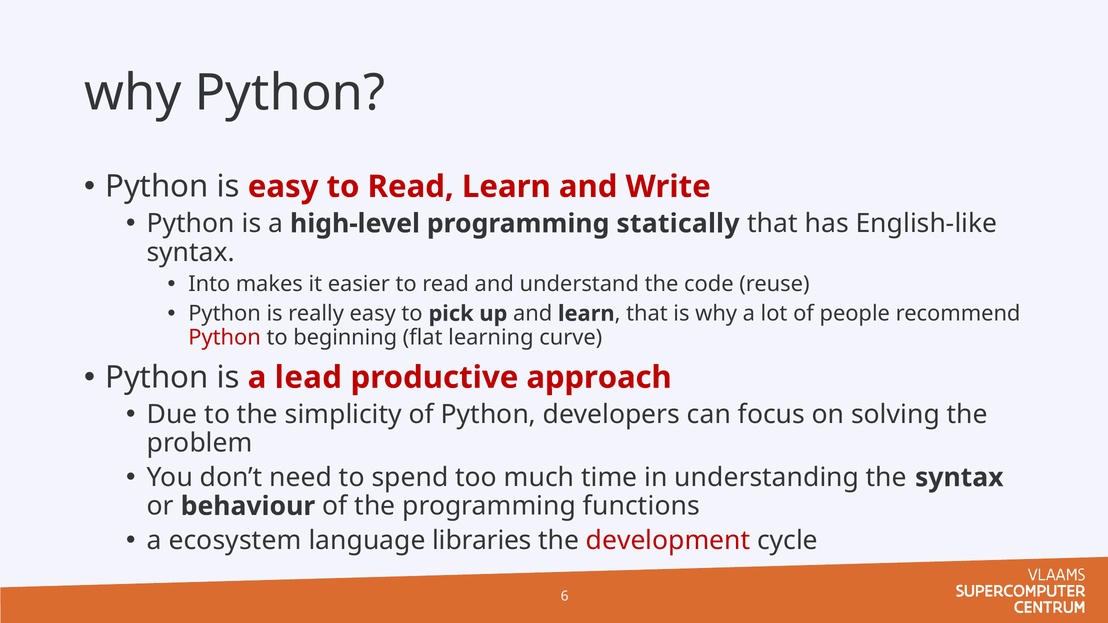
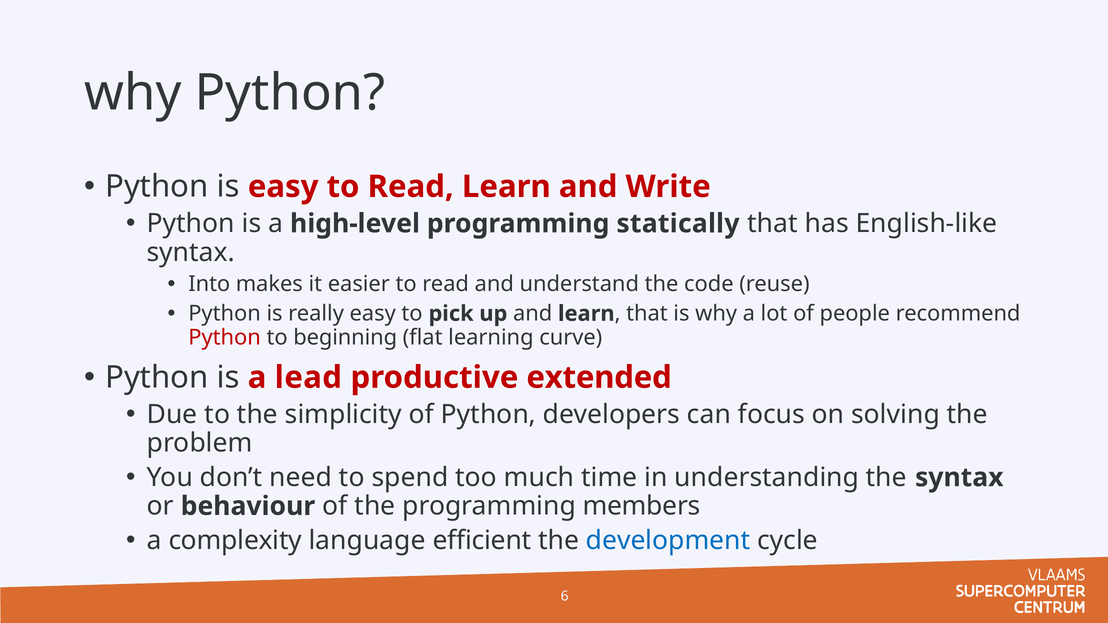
approach: approach -> extended (599, 378)
functions: functions -> members (642, 506)
ecosystem: ecosystem -> complexity (235, 541)
libraries: libraries -> efficient (482, 541)
development colour: red -> blue (668, 541)
